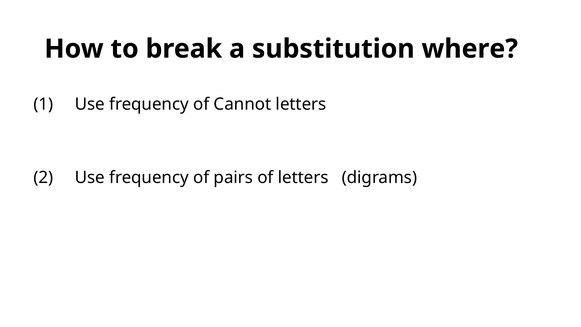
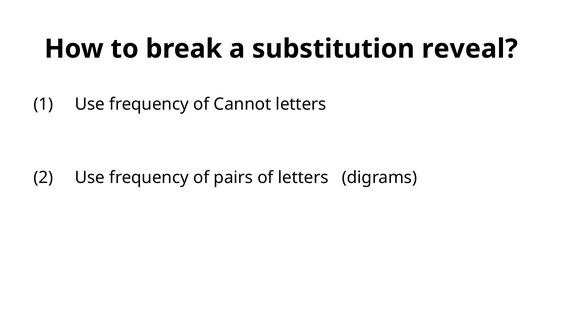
where: where -> reveal (470, 49)
